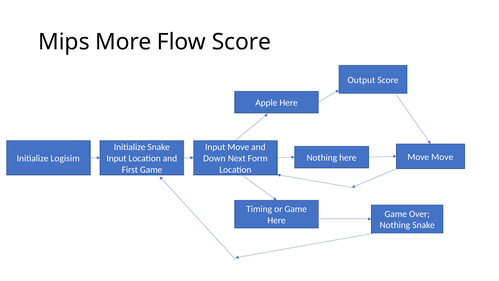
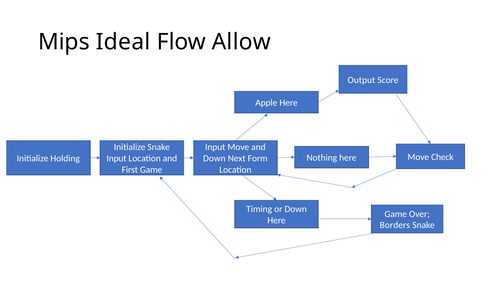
More: More -> Ideal (123, 42)
Flow Score: Score -> Allow (241, 42)
Move Move: Move -> Check (442, 157)
Logisim: Logisim -> Holding (65, 158)
or Game: Game -> Down (296, 209)
Nothing: Nothing -> Borders (395, 225)
